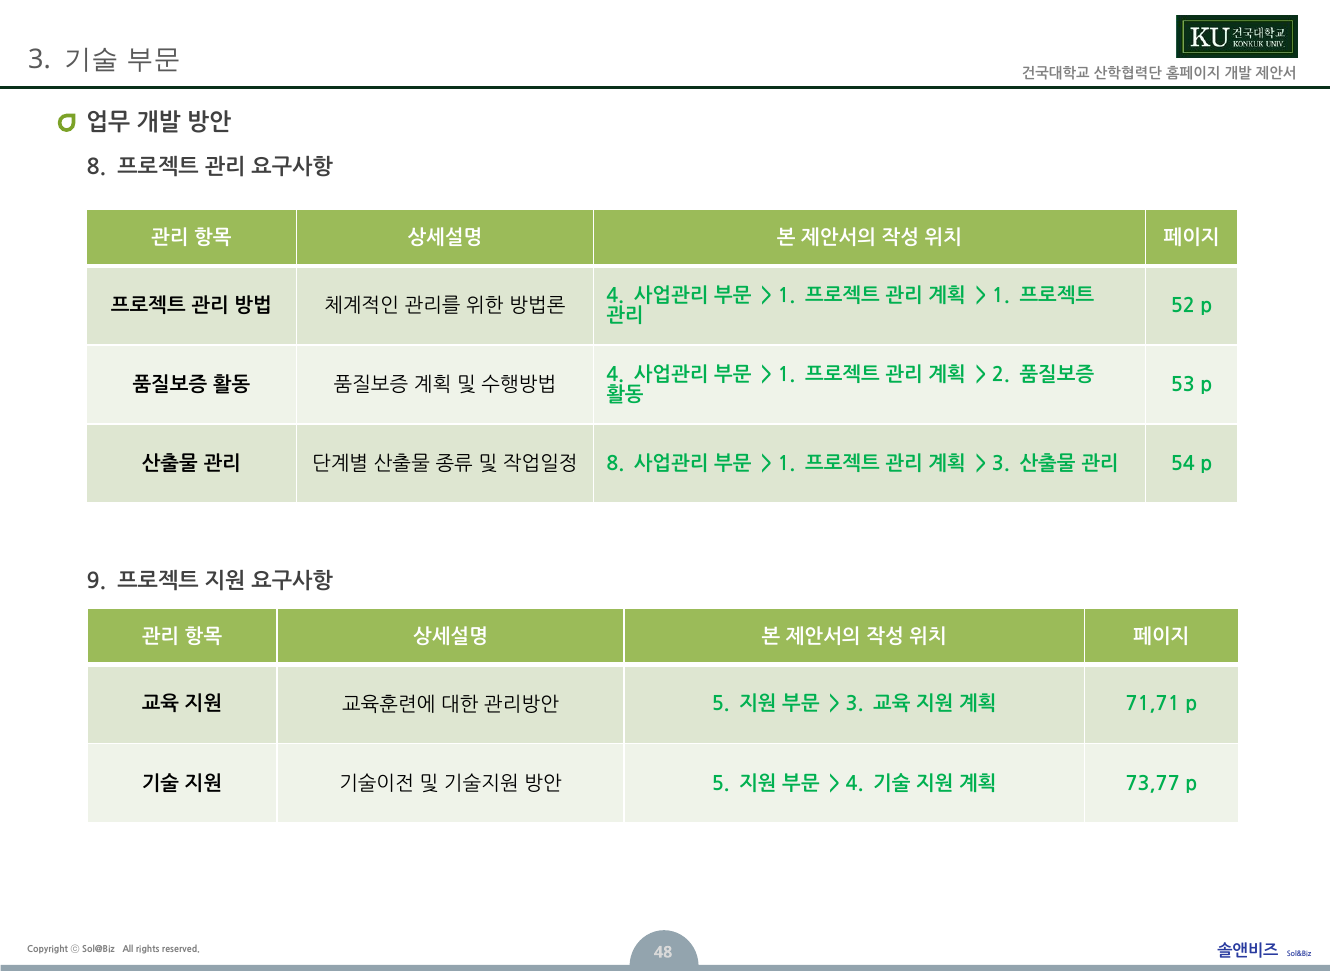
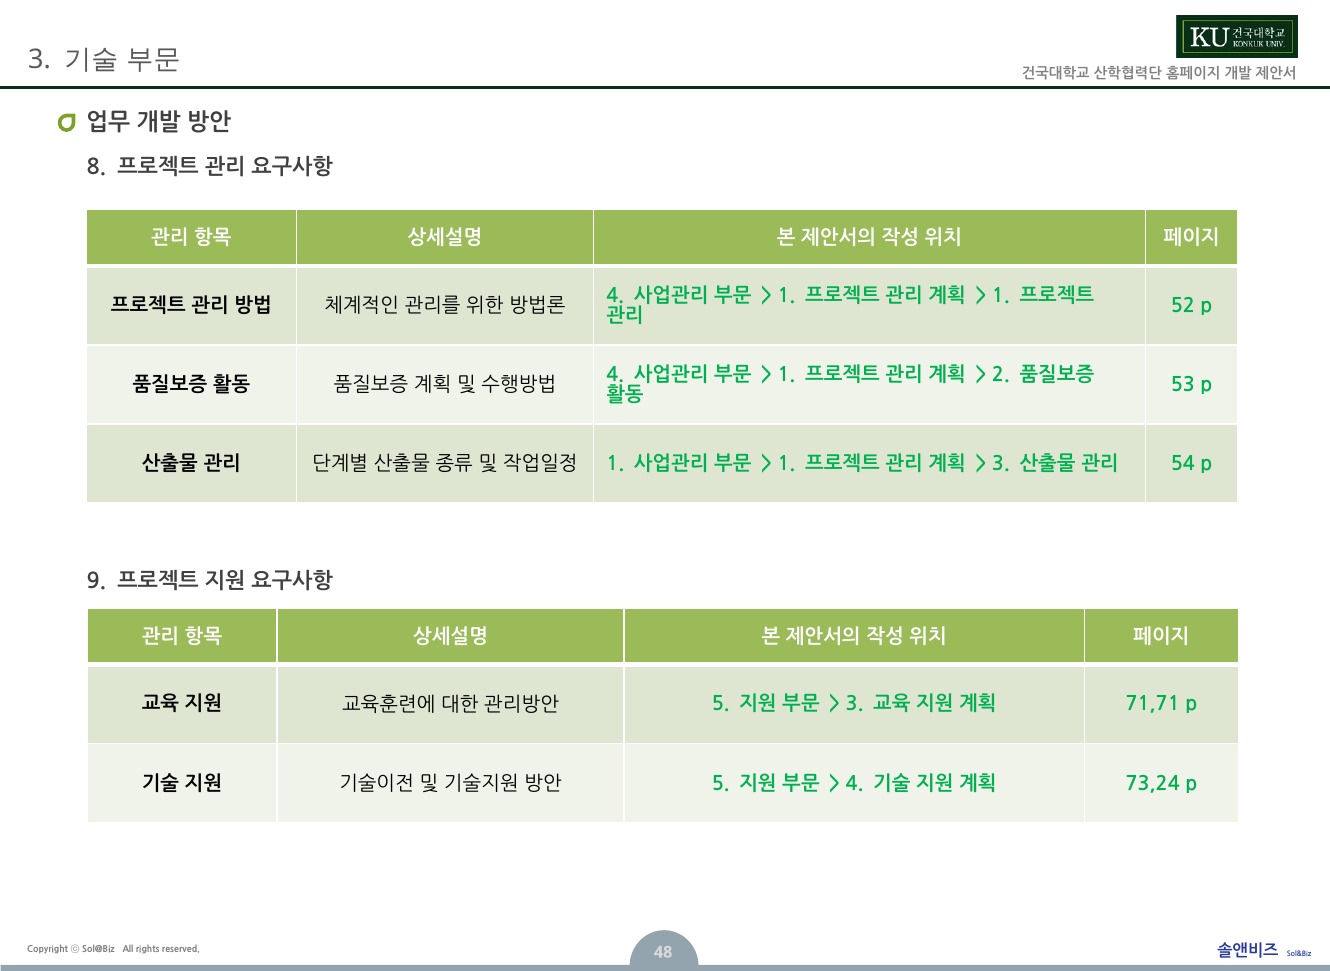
8: 8 -> 1 (615, 464)
73,77: 73,77 -> 73,24 (1153, 784)
